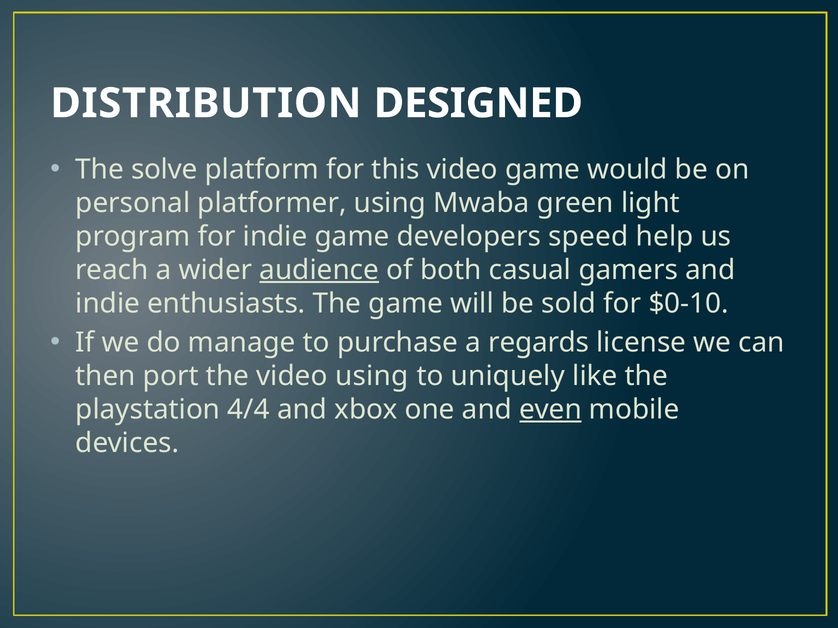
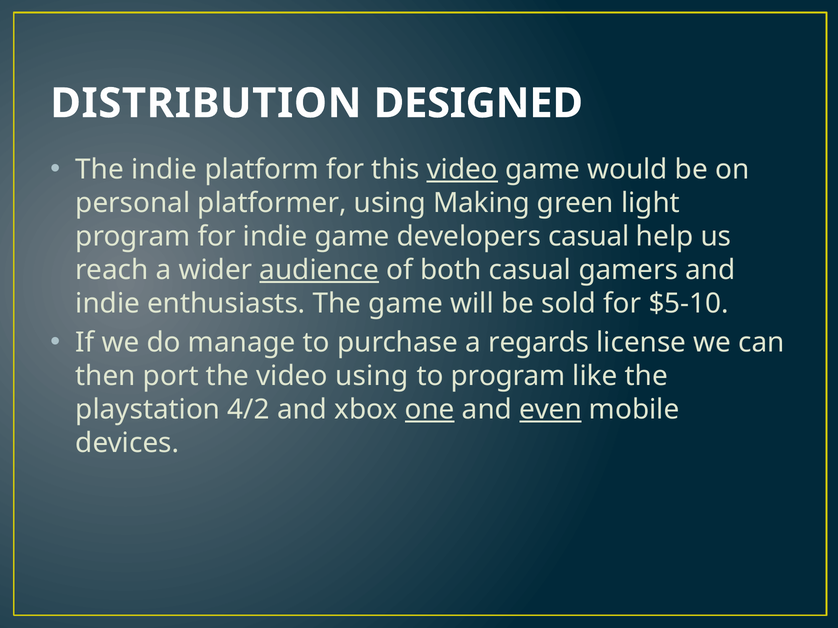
The solve: solve -> indie (164, 170)
video underline: none -> present (462, 170)
Mwaba: Mwaba -> Making (482, 203)
developers speed: speed -> casual (589, 237)
$0-10: $0-10 -> $5-10 (689, 304)
to uniquely: uniquely -> program (508, 376)
4/4: 4/4 -> 4/2 (249, 410)
one underline: none -> present (430, 410)
